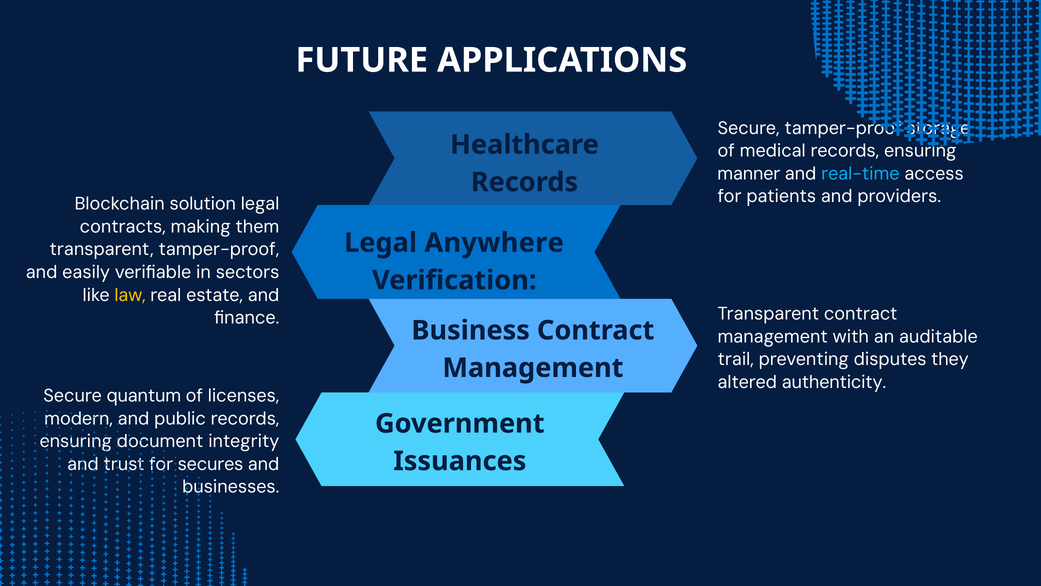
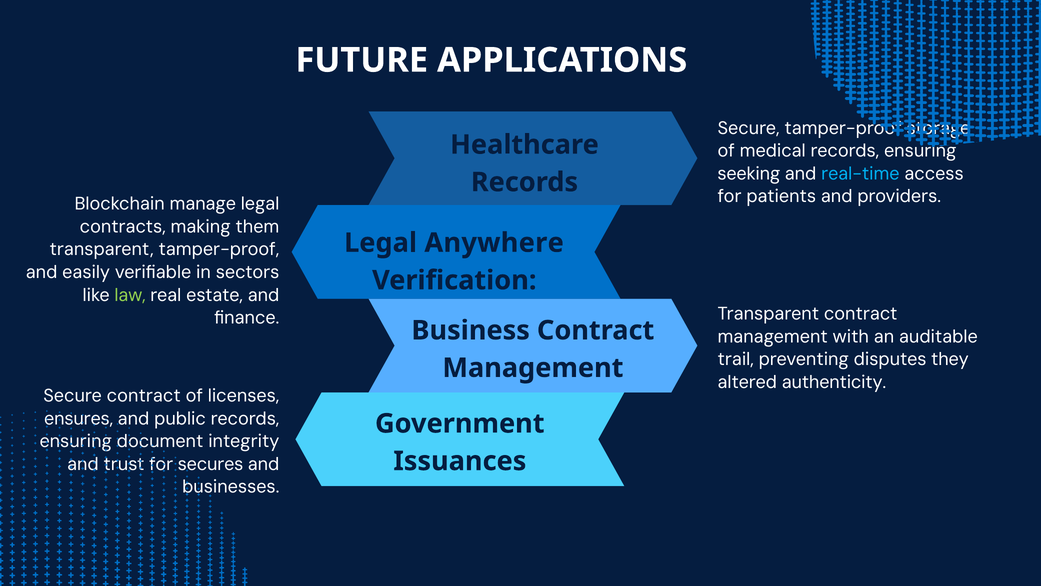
manner: manner -> seeking (749, 174)
solution: solution -> manage (203, 204)
law colour: yellow -> light green (130, 295)
Secure quantum: quantum -> contract (144, 396)
modern: modern -> ensures (79, 418)
